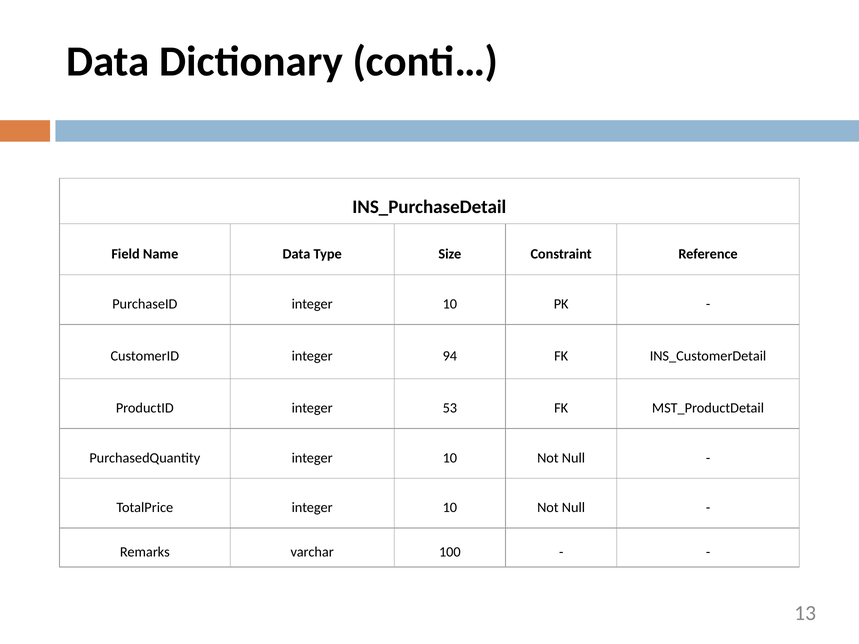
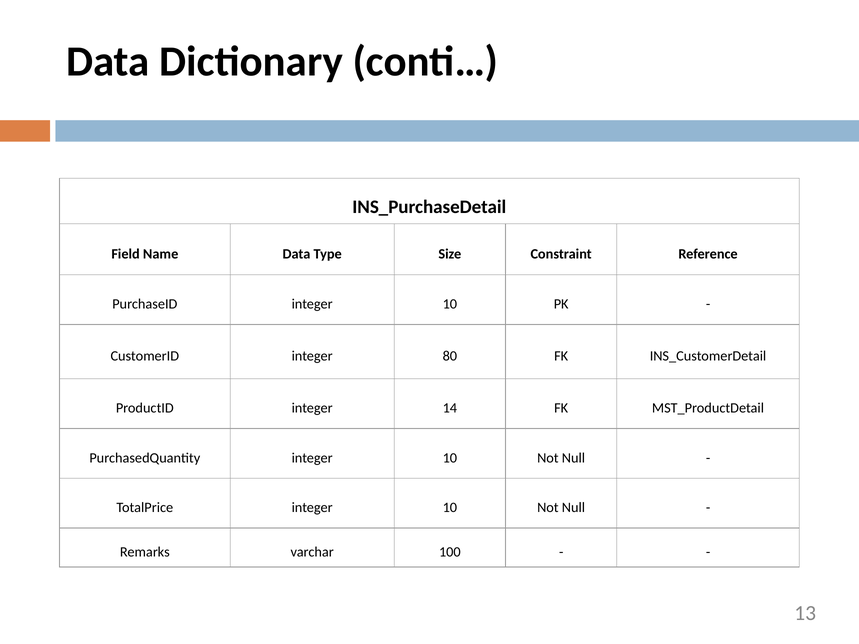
94: 94 -> 80 (450, 356)
53: 53 -> 14 (450, 408)
